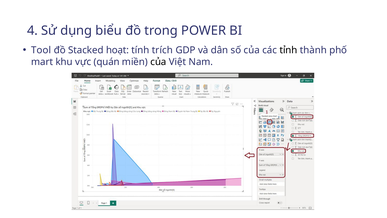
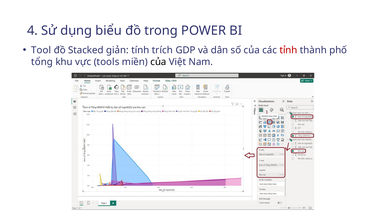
hoạt: hoạt -> giản (117, 50)
tỉnh colour: black -> red (288, 50)
mart: mart -> tổng (42, 62)
quán: quán -> tools (107, 62)
